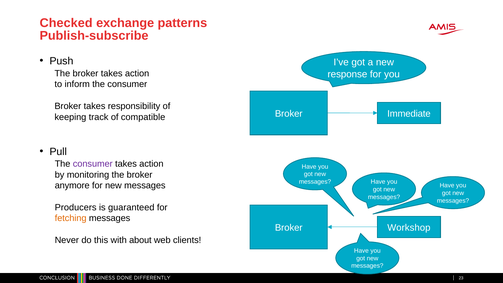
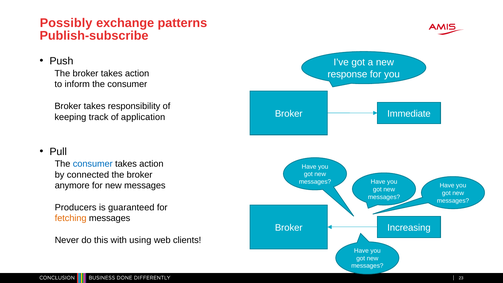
Checked: Checked -> Possibly (66, 23)
compatible: compatible -> application (143, 117)
consumer colour: purple -> blue (93, 164)
monitoring: monitoring -> connected (88, 175)
Workshop: Workshop -> Increasing (409, 228)
about: about -> using (140, 240)
